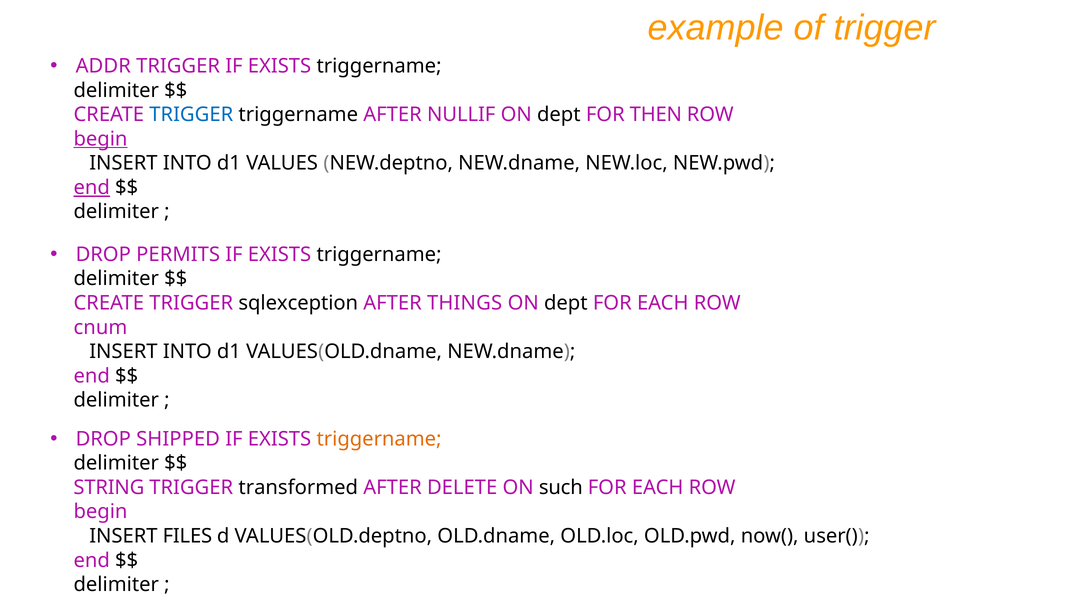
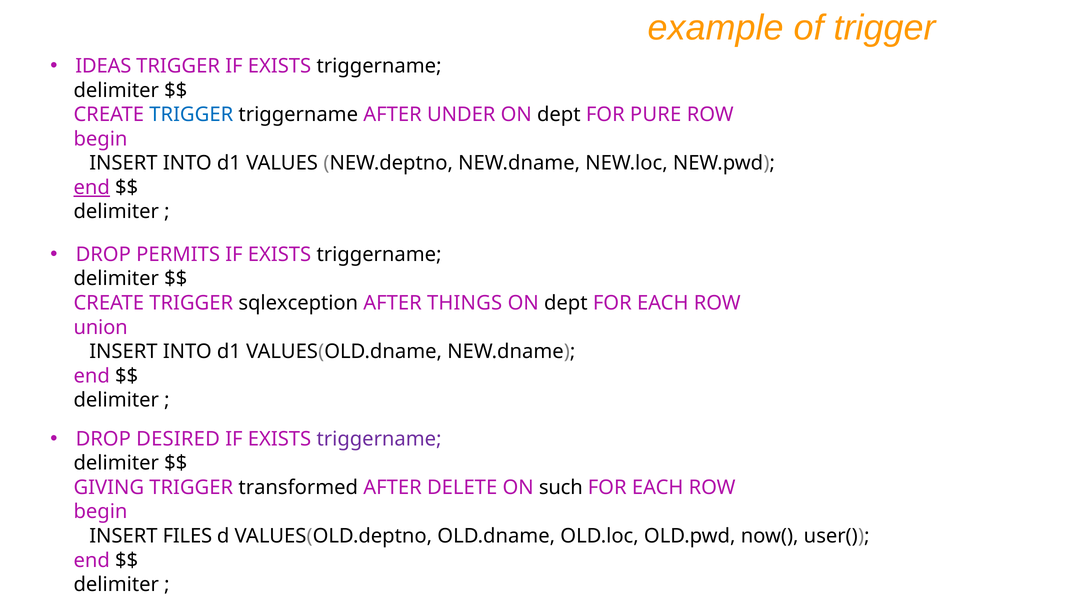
ADDR: ADDR -> IDEAS (103, 66)
NULLIF: NULLIF -> UNDER (461, 115)
THEN: THEN -> PURE (656, 115)
begin underline: present -> none (101, 139)
cnum: cnum -> union (101, 327)
SHIPPED: SHIPPED -> DESIRED (178, 439)
triggername colour: orange -> purple (379, 439)
STRING: STRING -> GIVING (109, 487)
